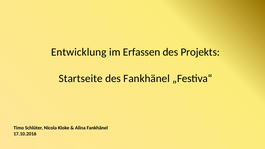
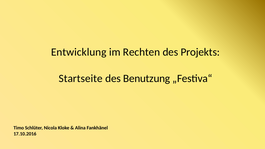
Erfassen: Erfassen -> Rechten (142, 52)
des Fankhänel: Fankhänel -> Benutzung (147, 78)
